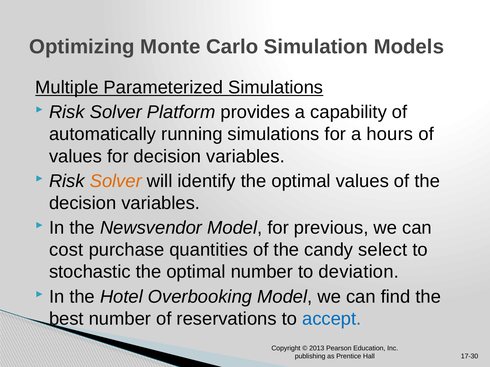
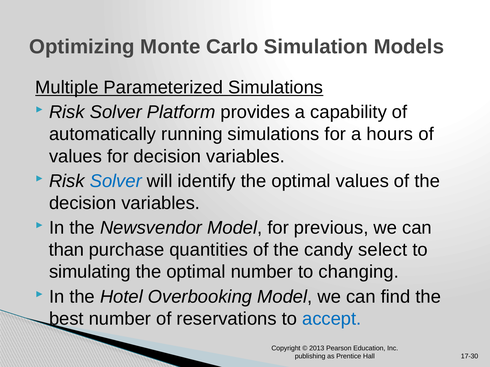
Solver colour: orange -> blue (116, 181)
cost: cost -> than (66, 250)
stochastic: stochastic -> simulating (90, 272)
deviation: deviation -> changing (359, 272)
